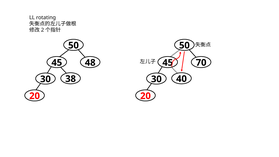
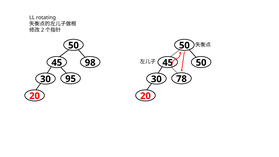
48: 48 -> 98 (90, 63)
45 70: 70 -> 50 (201, 63)
38: 38 -> 95 (71, 79)
40: 40 -> 78 (181, 79)
